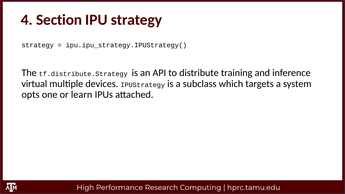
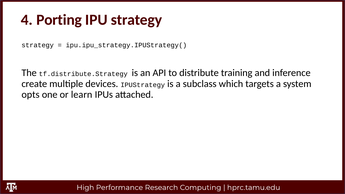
Section: Section -> Porting (59, 20)
virtual: virtual -> create (34, 84)
